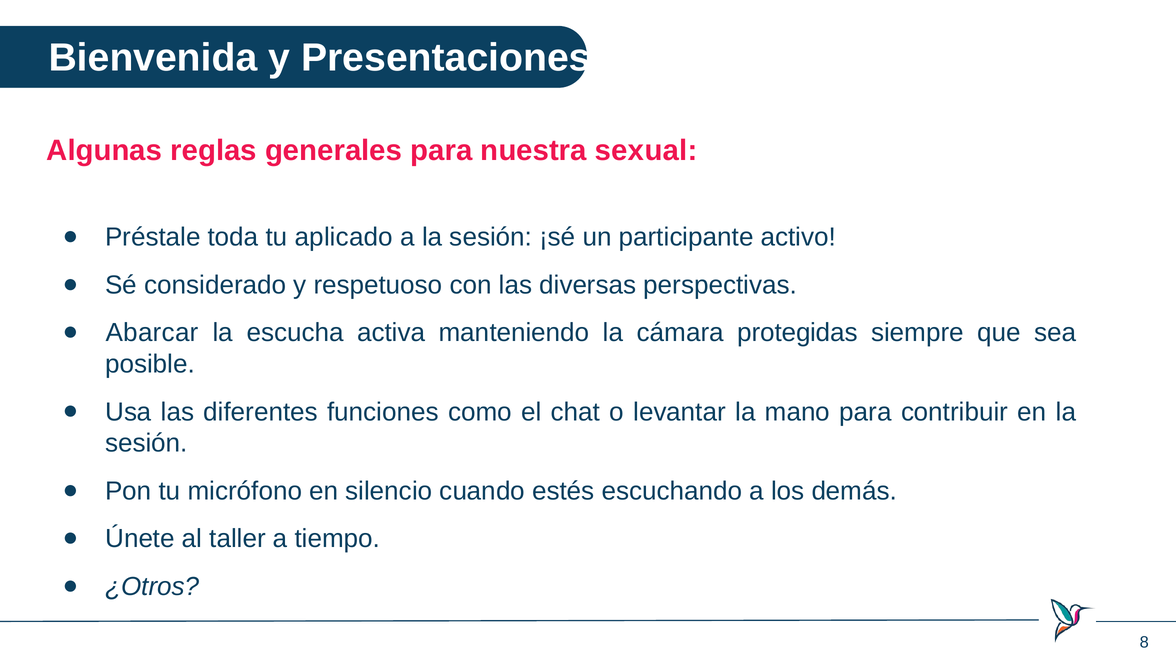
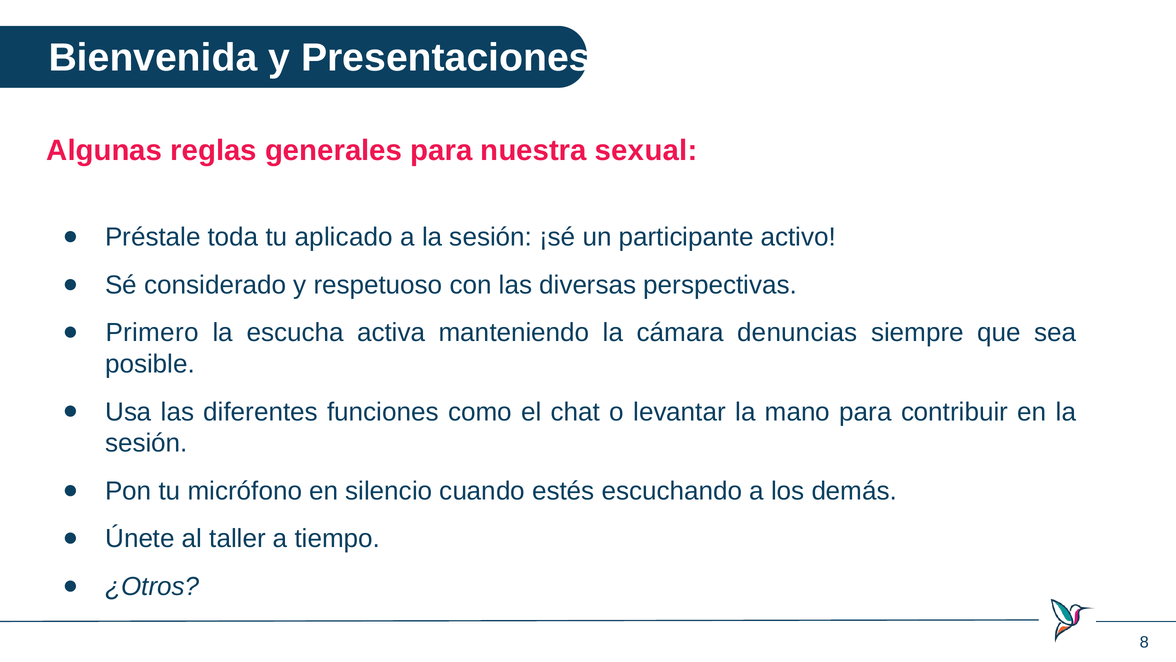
Abarcar: Abarcar -> Primero (152, 333)
protegidas: protegidas -> denuncias (797, 333)
